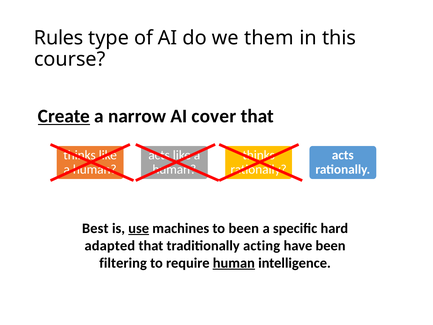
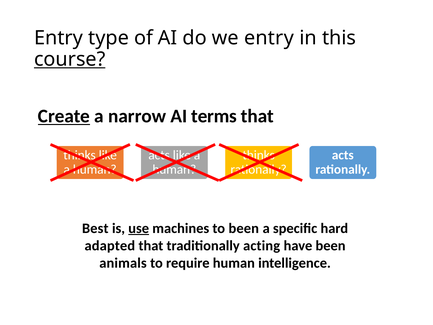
Rules: Rules -> Entry (59, 38)
we them: them -> entry (269, 38)
course underline: none -> present (70, 59)
cover: cover -> terms (214, 116)
filtering: filtering -> animals (123, 263)
human underline: present -> none (234, 263)
